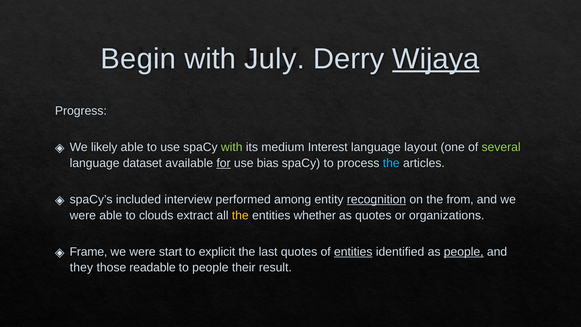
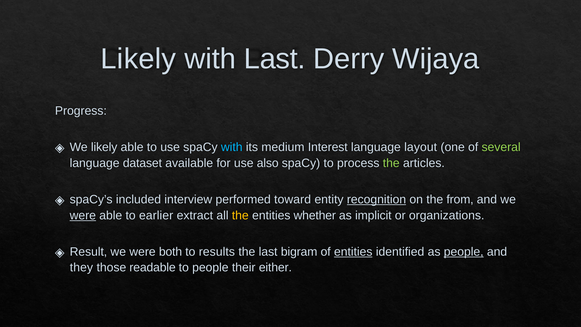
Begin: Begin -> Likely (138, 59)
with July: July -> Last (275, 59)
Wijaya underline: present -> none (436, 59)
with colour: light green -> light blue (232, 147)
for underline: present -> none (224, 163)
bias: bias -> also (268, 163)
the colour: light blue -> light green (391, 163)
among: among -> toward (293, 199)
were underline: none -> present (83, 215)
clouds: clouds -> earlier (156, 215)
as quotes: quotes -> implicit (373, 215)
Frame: Frame -> Result (88, 252)
start: start -> both (171, 252)
explicit: explicit -> results (217, 252)
last quotes: quotes -> bigram (299, 252)
result: result -> either (275, 268)
